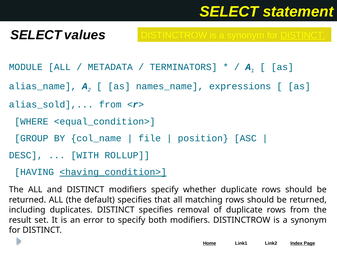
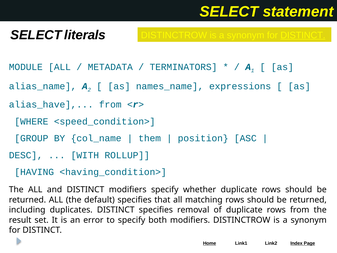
values: values -> literals (85, 35)
alias_sold: alias_sold -> alias_have (51, 105)
<equal_condition>: <equal_condition> -> <speed_condition> (105, 121)
file: file -> them (150, 138)
<having_condition> underline: present -> none (113, 172)
